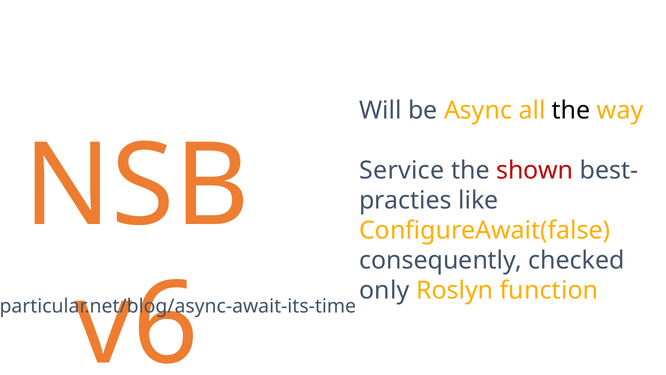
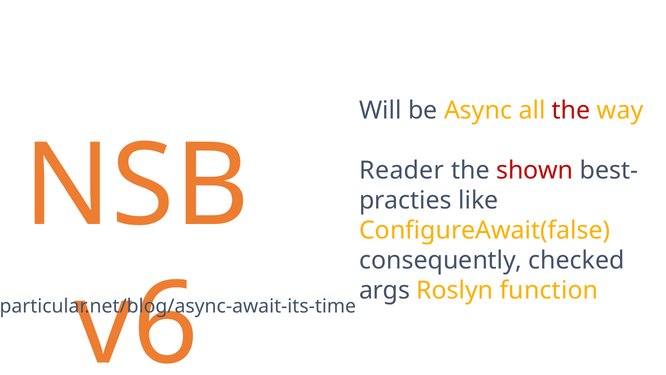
the colour: black -> red (571, 110)
Service: Service -> Reader (402, 170)
only: only -> args (385, 290)
